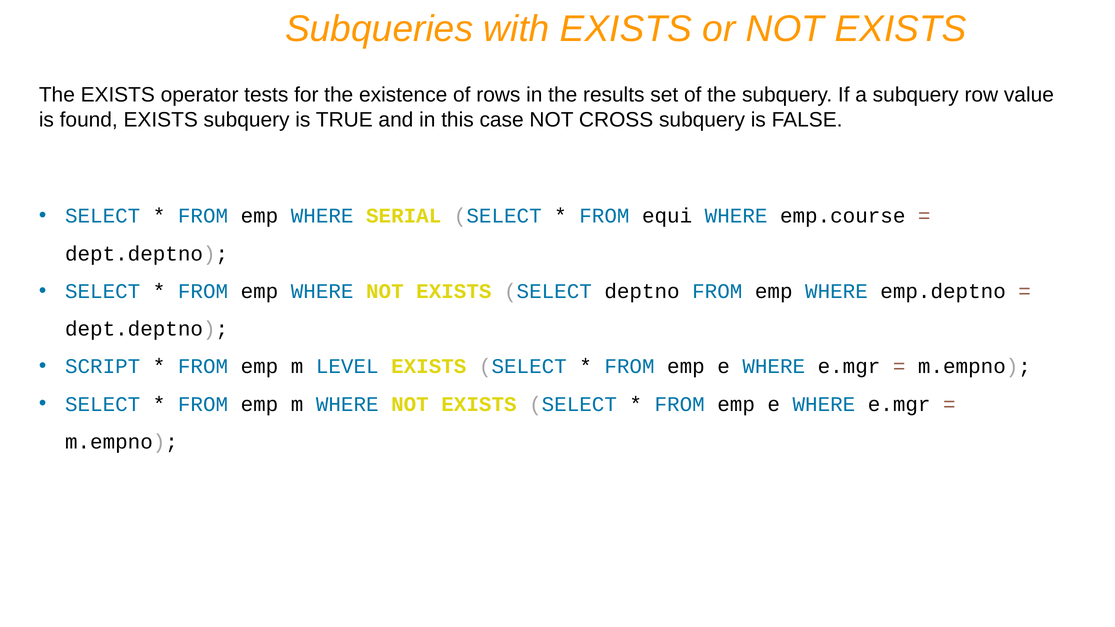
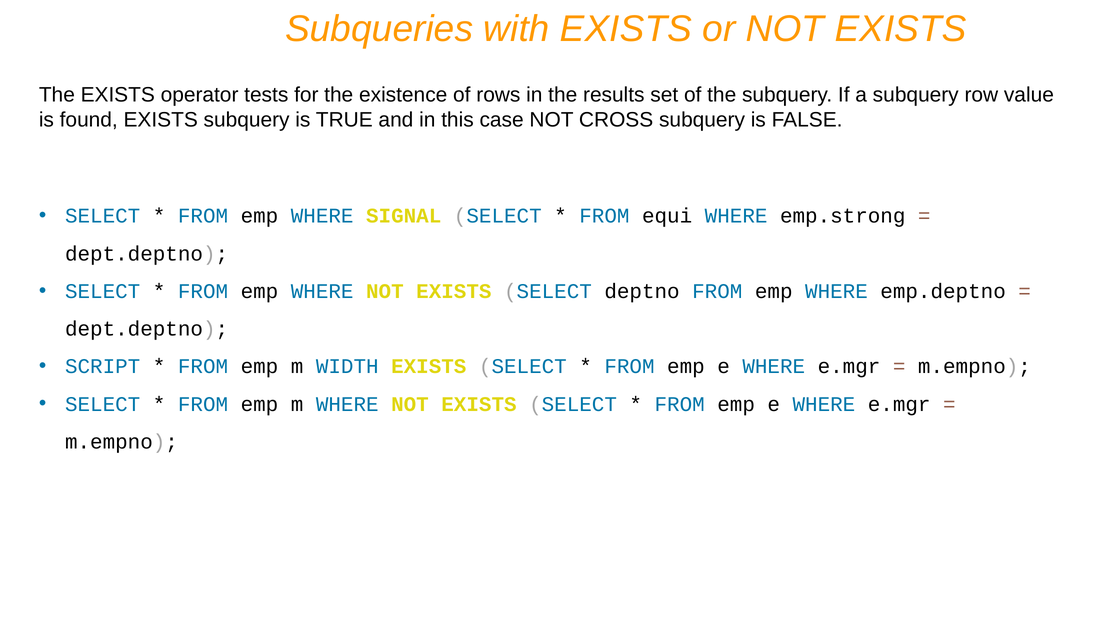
SERIAL: SERIAL -> SIGNAL (404, 216)
emp.course: emp.course -> emp.strong (843, 216)
LEVEL: LEVEL -> WIDTH (347, 367)
